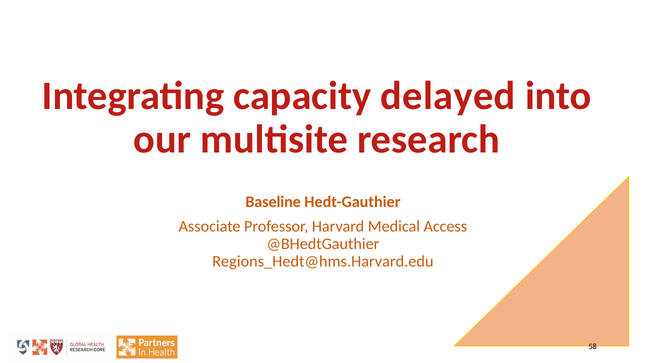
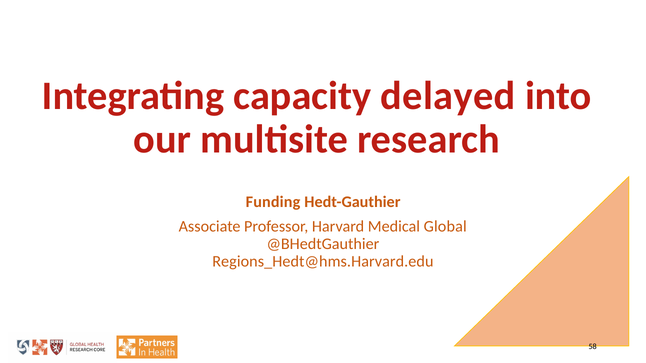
Baseline: Baseline -> Funding (273, 202)
Access: Access -> Global (445, 227)
